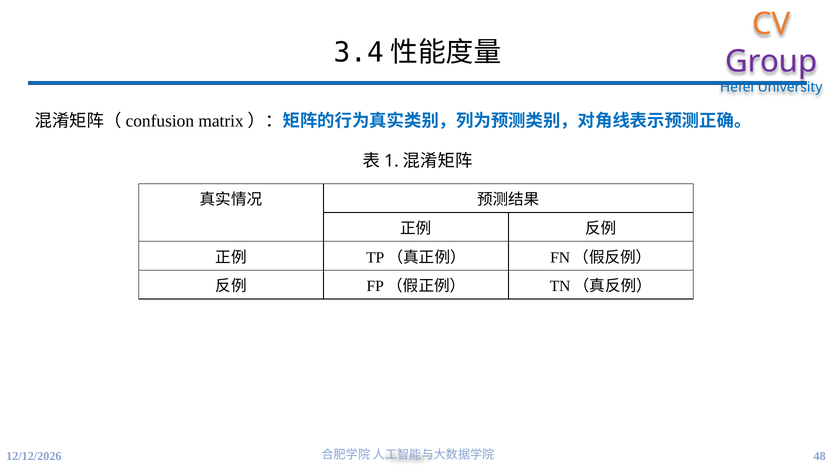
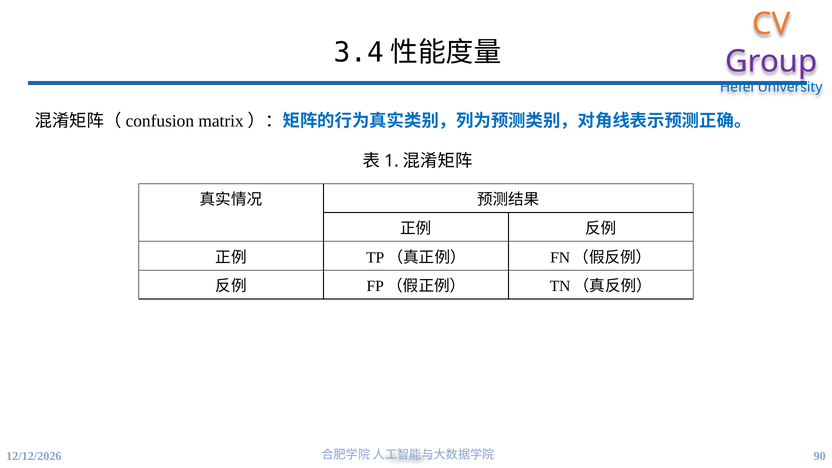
48: 48 -> 90 (820, 456)
